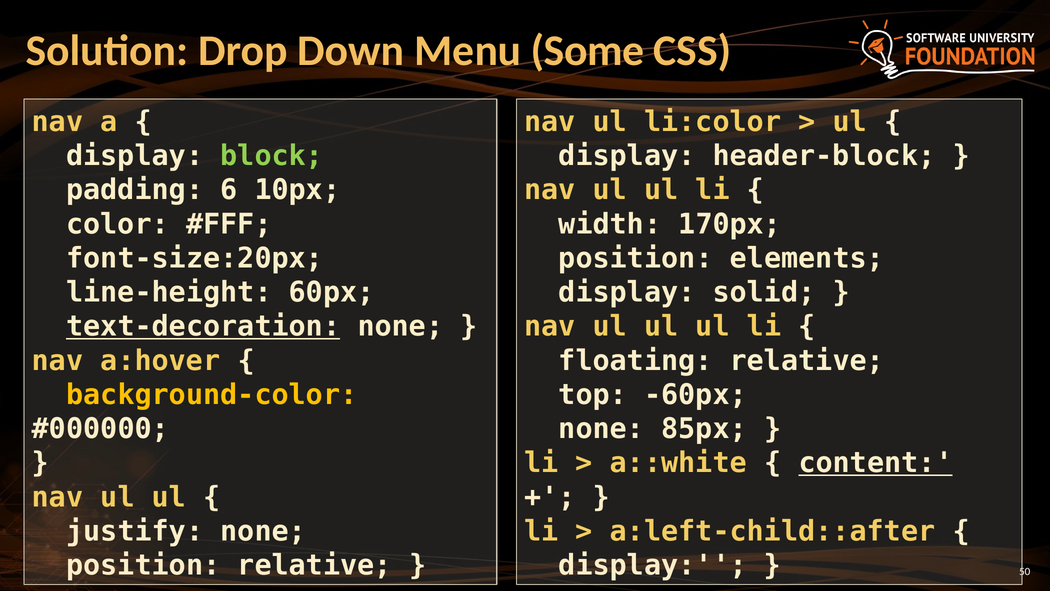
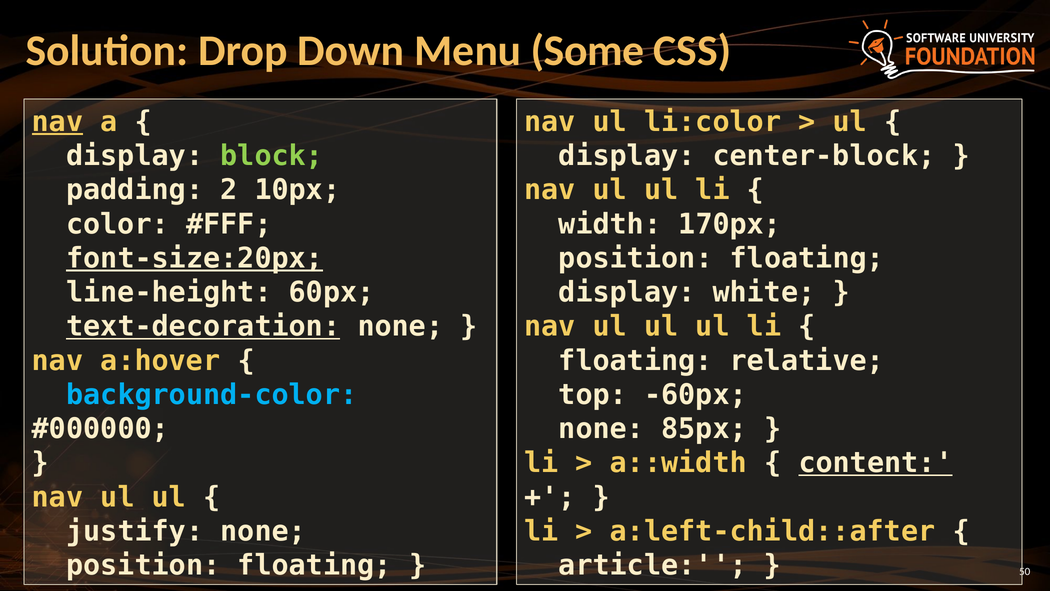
nav underline: none -> present (58, 122)
header-block: header-block -> center-block (824, 156)
6: 6 -> 2 (229, 190)
font-size:20px underline: none -> present (195, 258)
elements: elements -> floating (807, 258)
solid: solid -> white (764, 292)
background-color colour: yellow -> light blue (212, 395)
a::white: a::white -> a::width (678, 463)
relative: relative -> floating (315, 565)
display: display -> article (653, 565)
